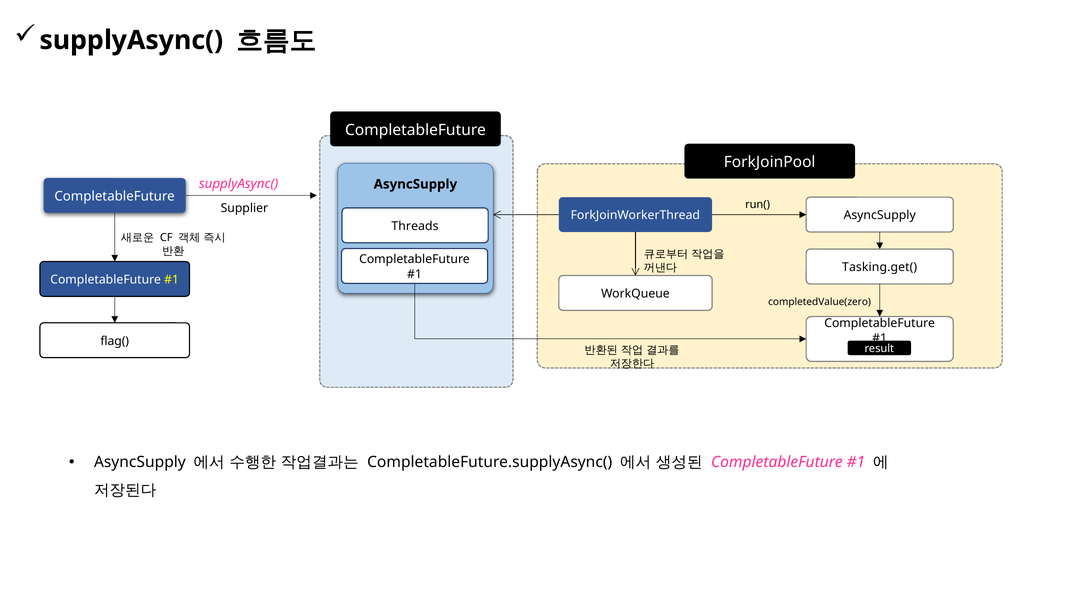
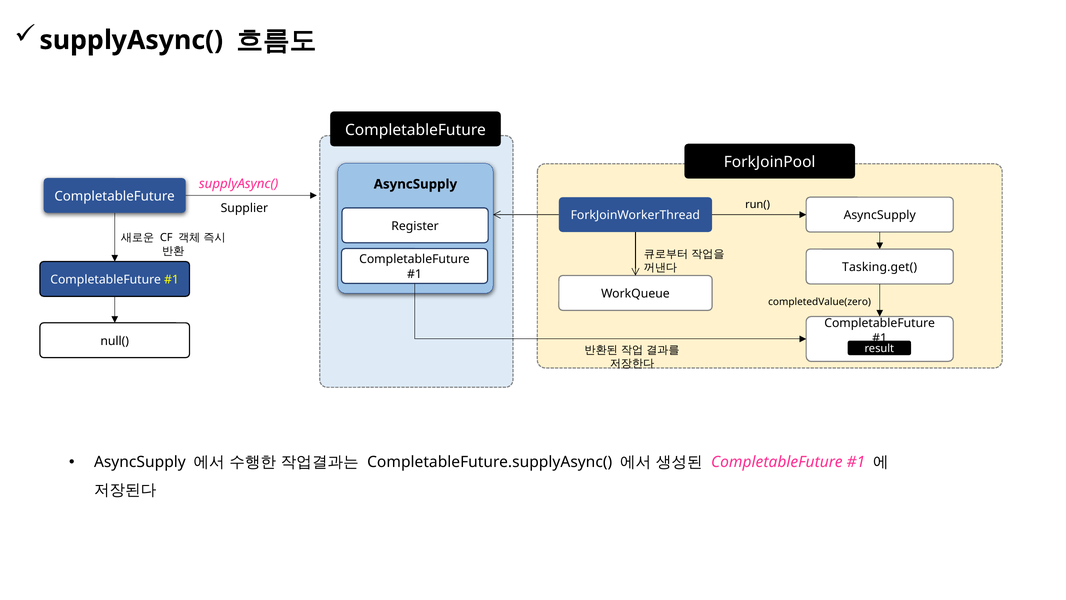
Threads: Threads -> Register (415, 226)
flag(: flag( -> null( (115, 341)
